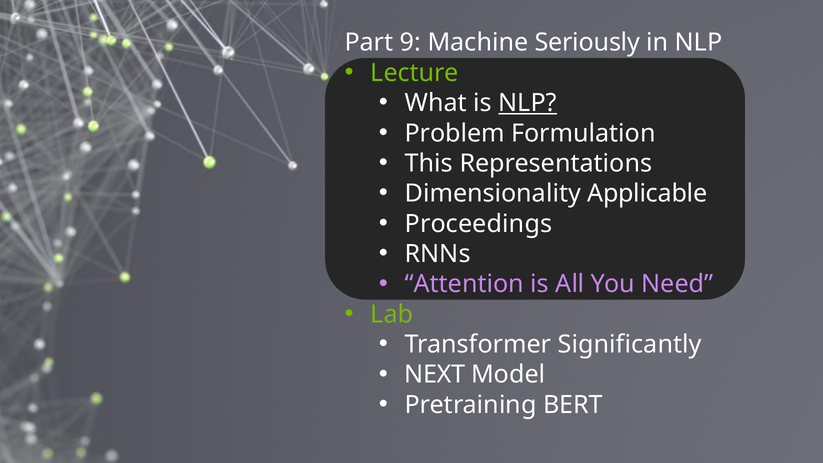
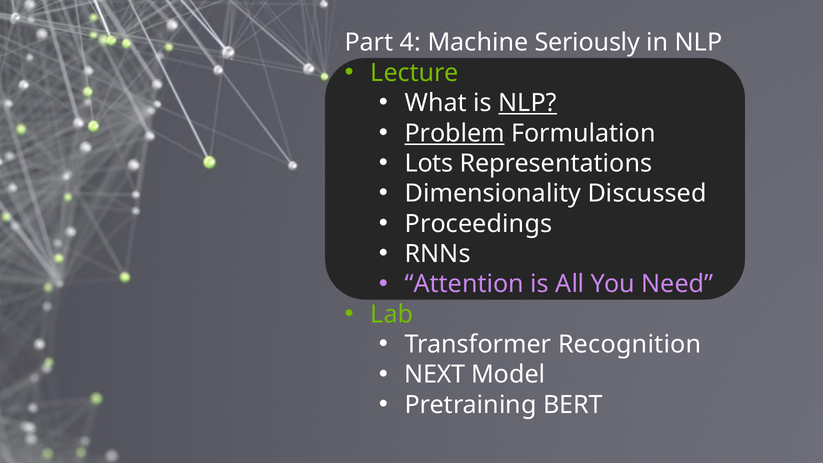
9: 9 -> 4 (411, 43)
Problem underline: none -> present (455, 133)
This: This -> Lots (429, 163)
Applicable: Applicable -> Discussed (647, 194)
Significantly: Significantly -> Recognition (630, 344)
